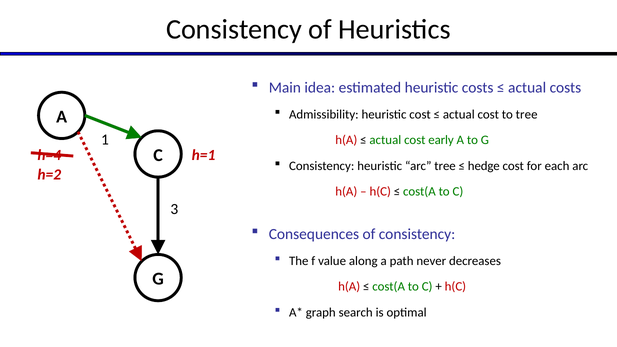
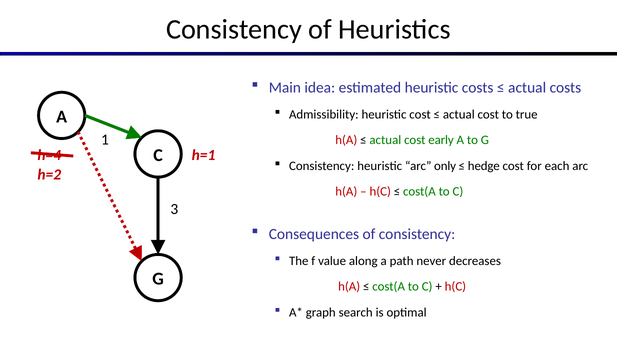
to tree: tree -> true (527, 115)
arc tree: tree -> only (445, 166)
